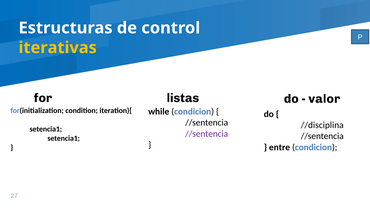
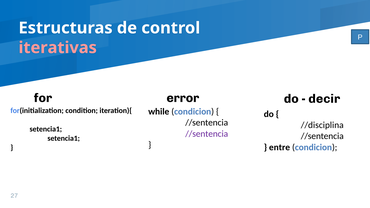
iterativas colour: yellow -> pink (58, 48)
listas: listas -> error (183, 98)
valor: valor -> decir (324, 99)
